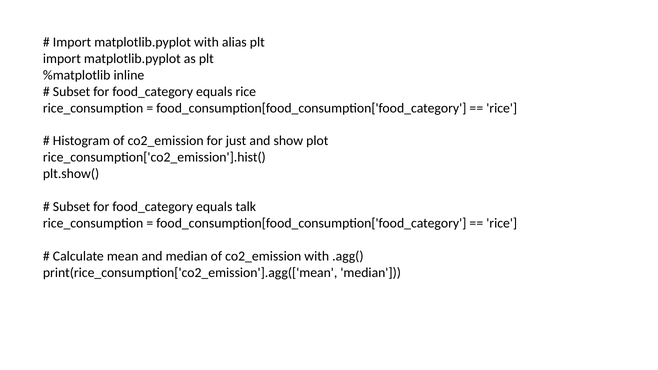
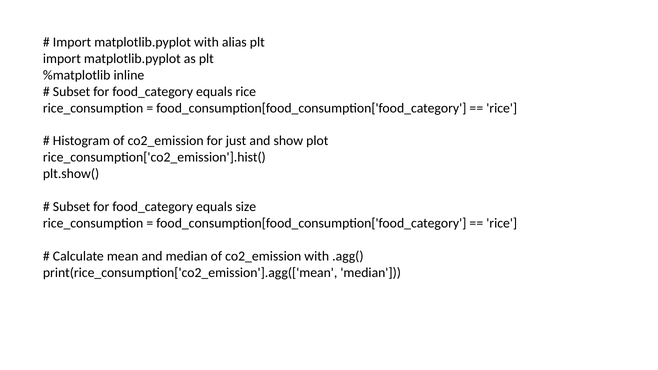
talk: talk -> size (246, 207)
